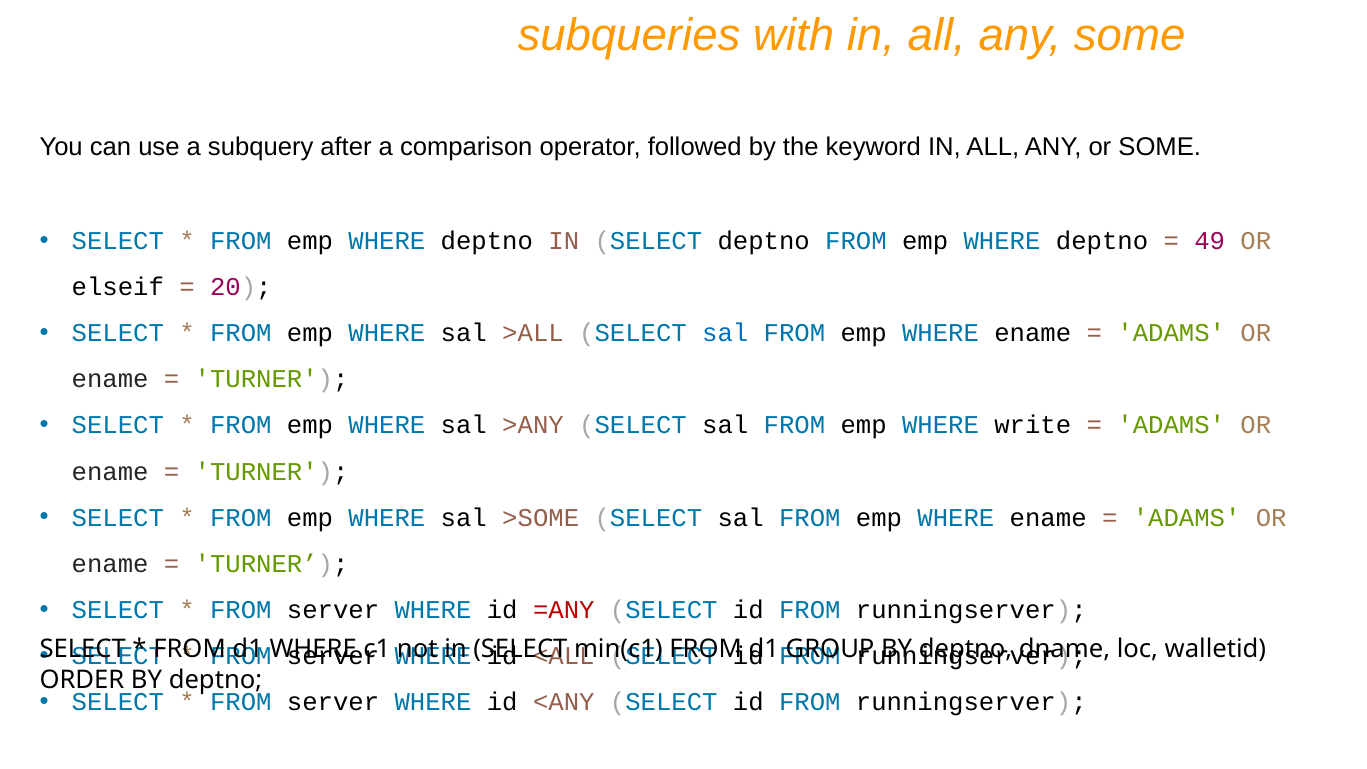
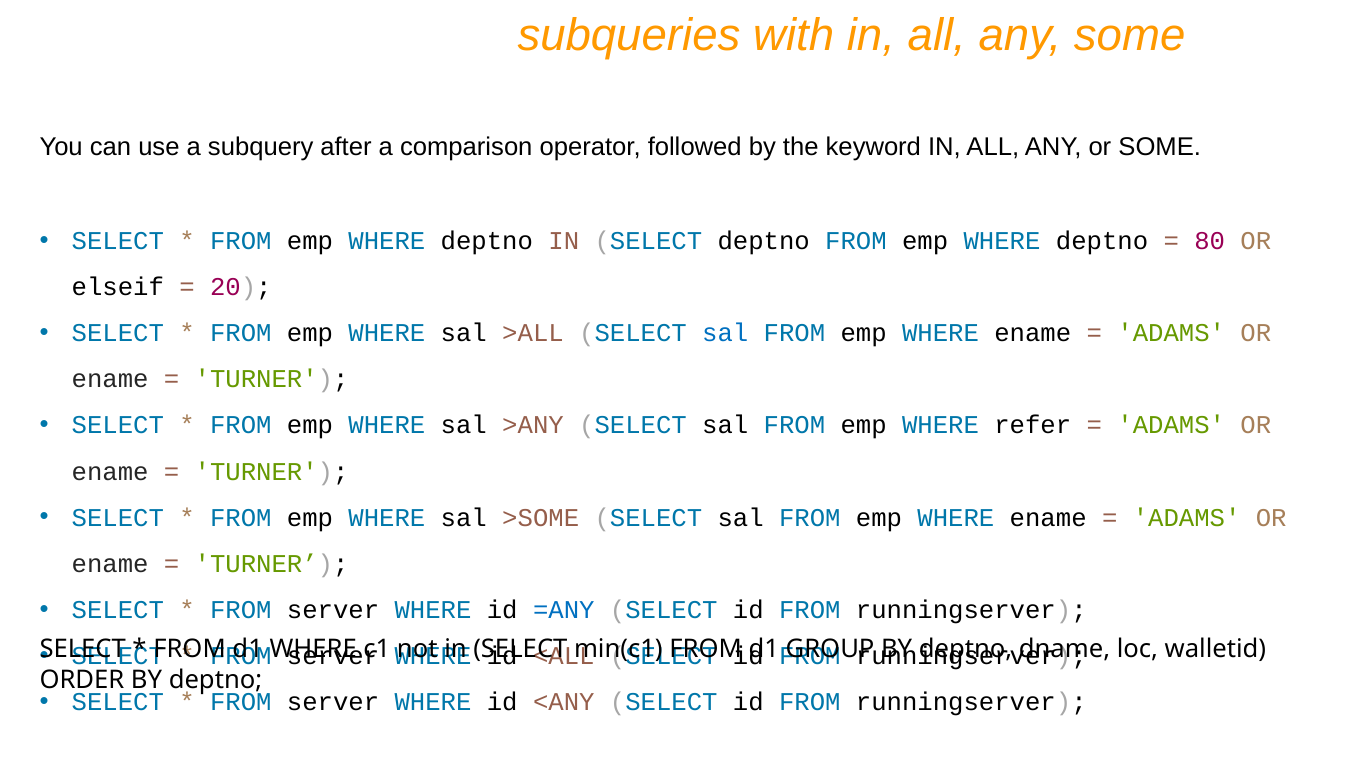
49: 49 -> 80 (1210, 241)
write: write -> refer (1033, 425)
=ANY colour: red -> blue (564, 610)
